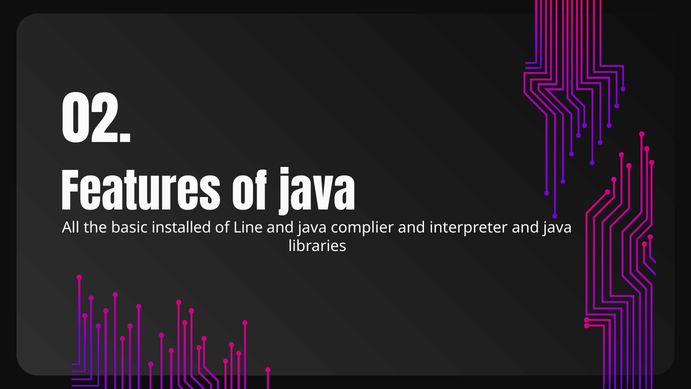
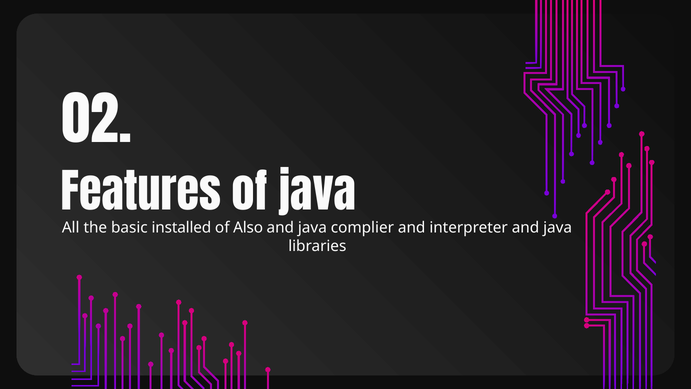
Line: Line -> Also (248, 228)
